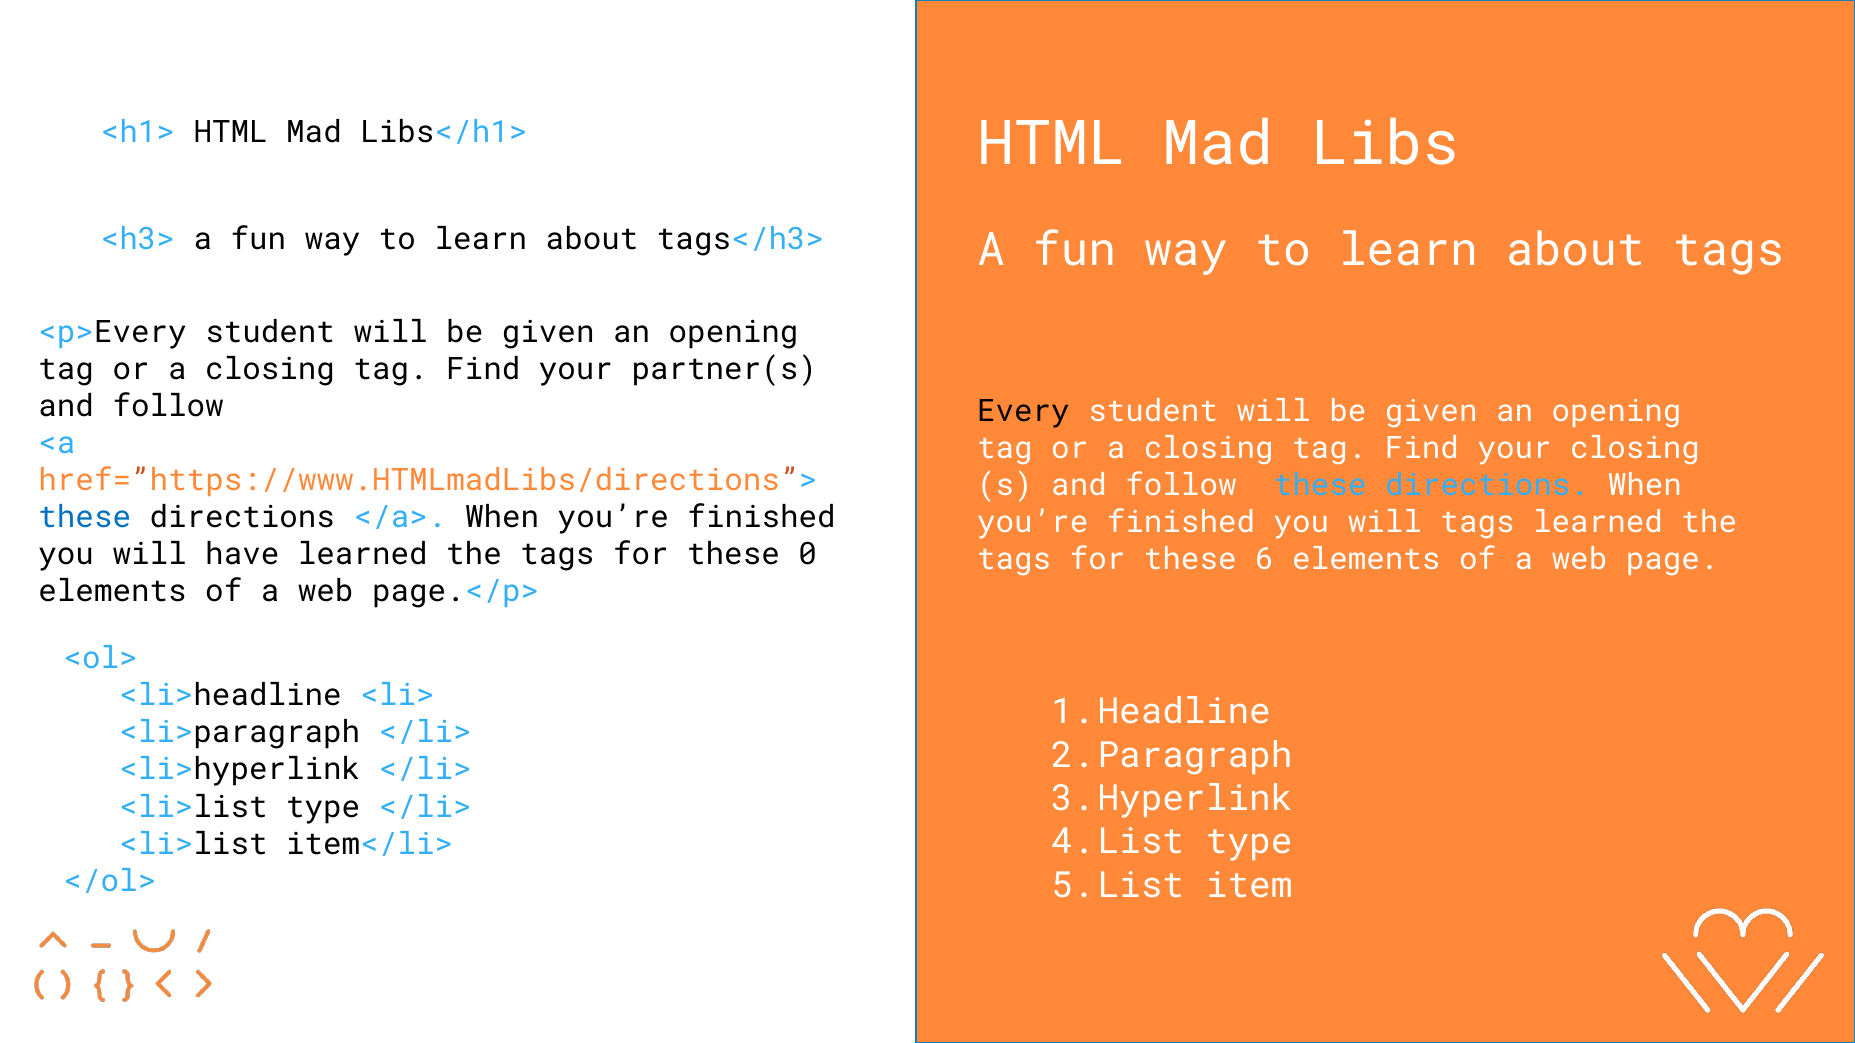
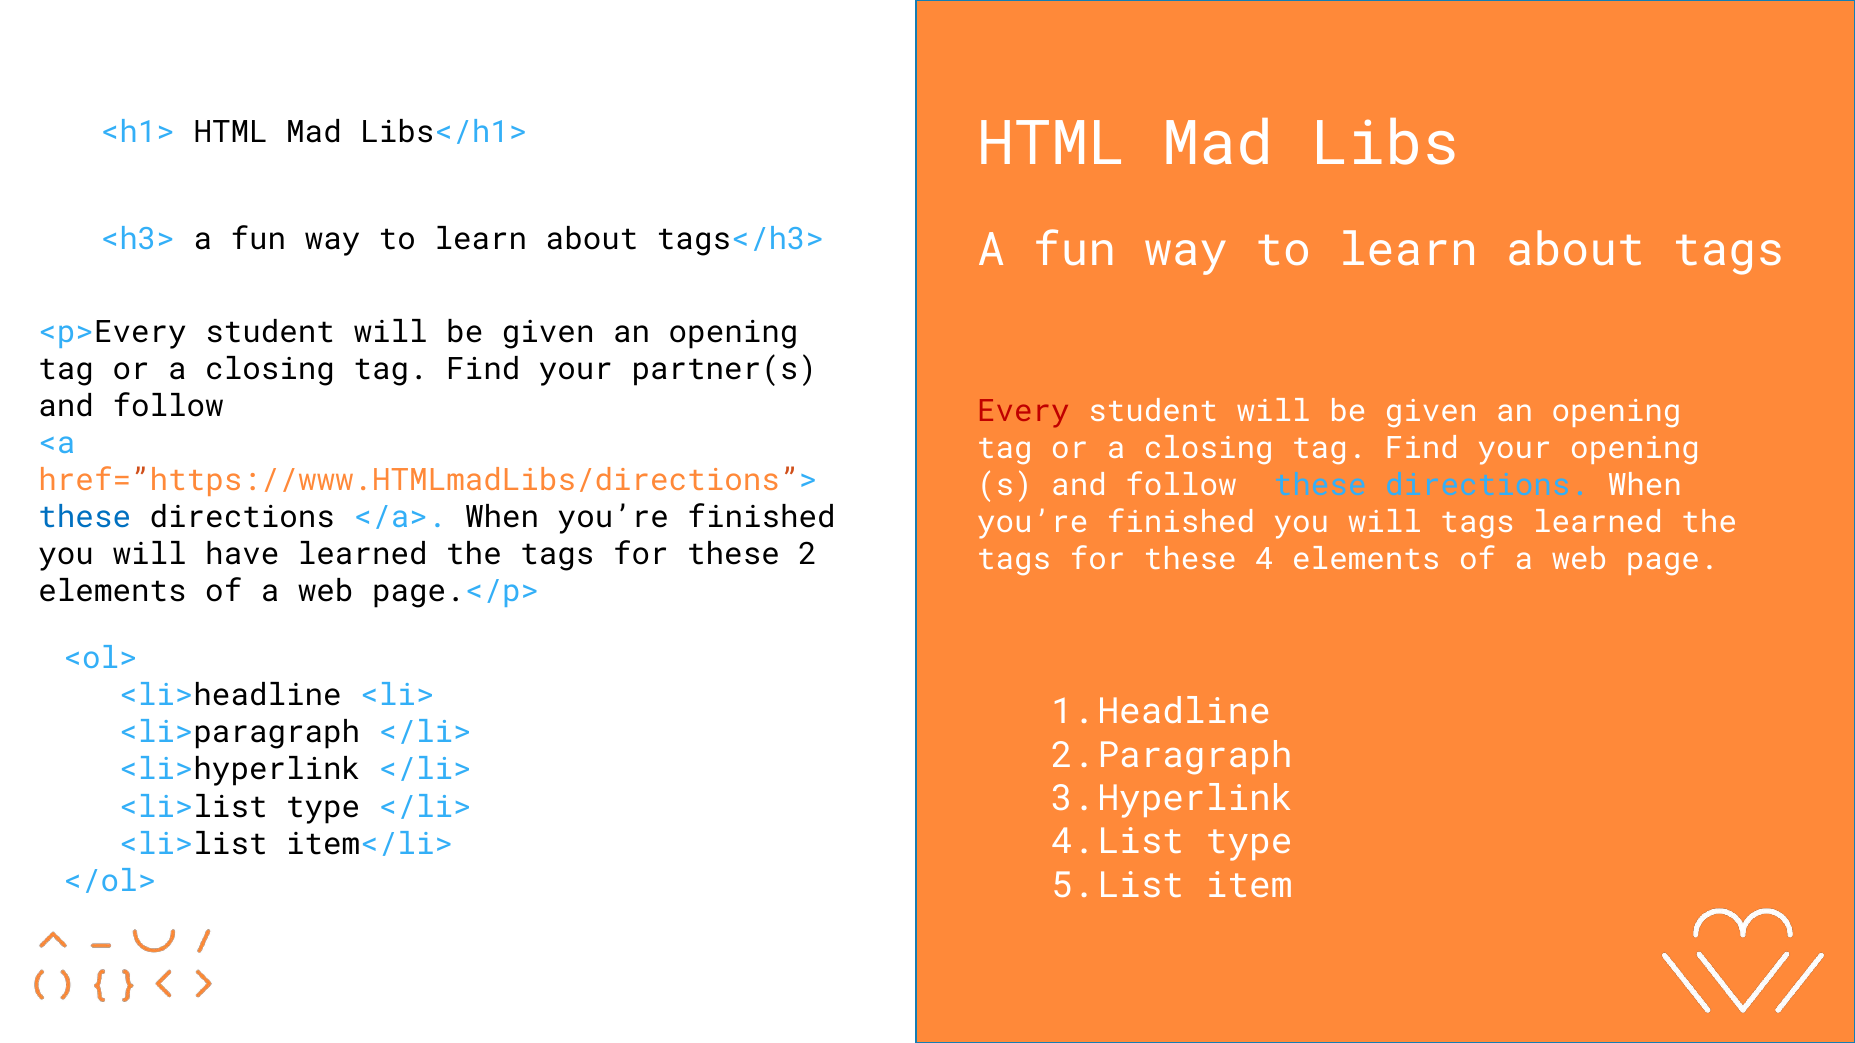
Every colour: black -> red (1023, 411)
your closing: closing -> opening (1635, 448)
0: 0 -> 2 (808, 555)
6: 6 -> 4 (1264, 560)
